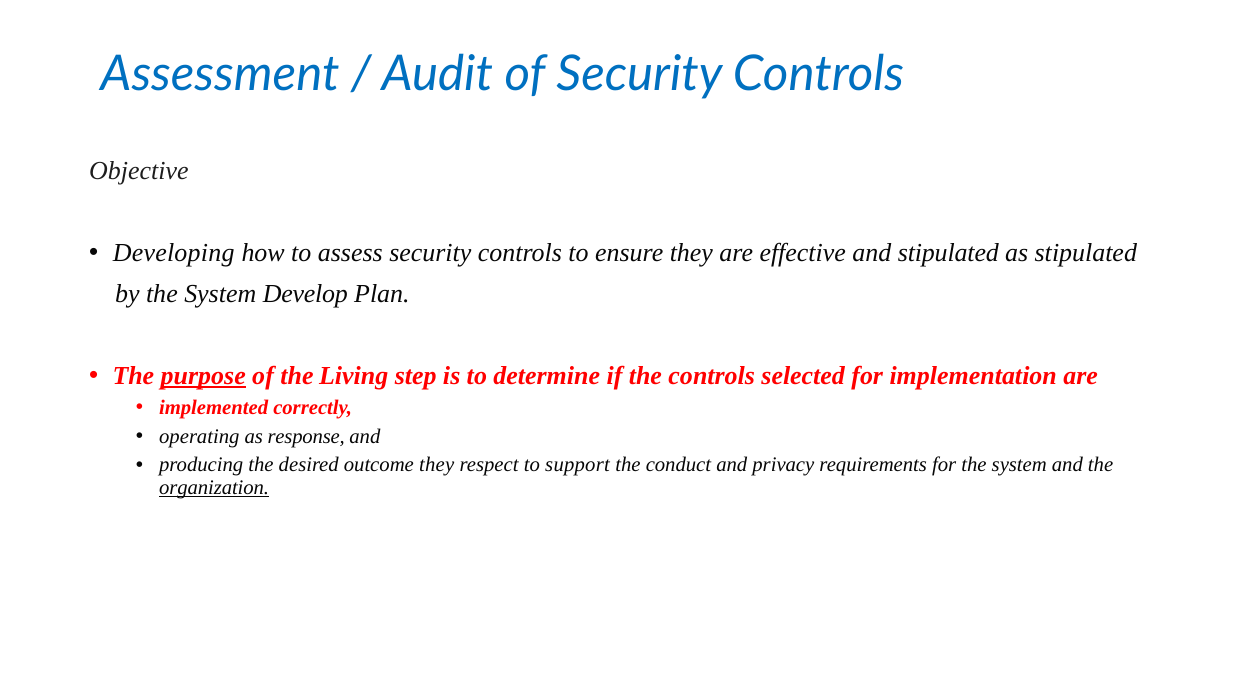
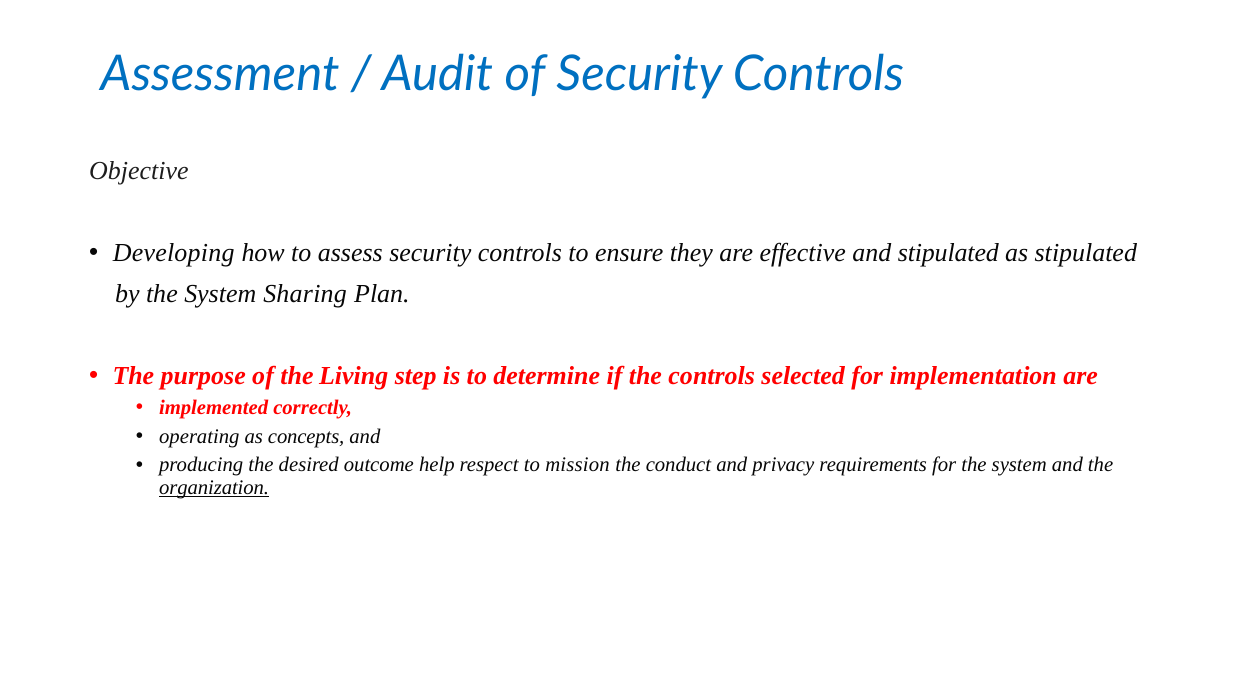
Develop: Develop -> Sharing (305, 294)
purpose underline: present -> none (203, 376)
response: response -> concepts (306, 436)
outcome they: they -> help (437, 465)
support: support -> mission (578, 465)
